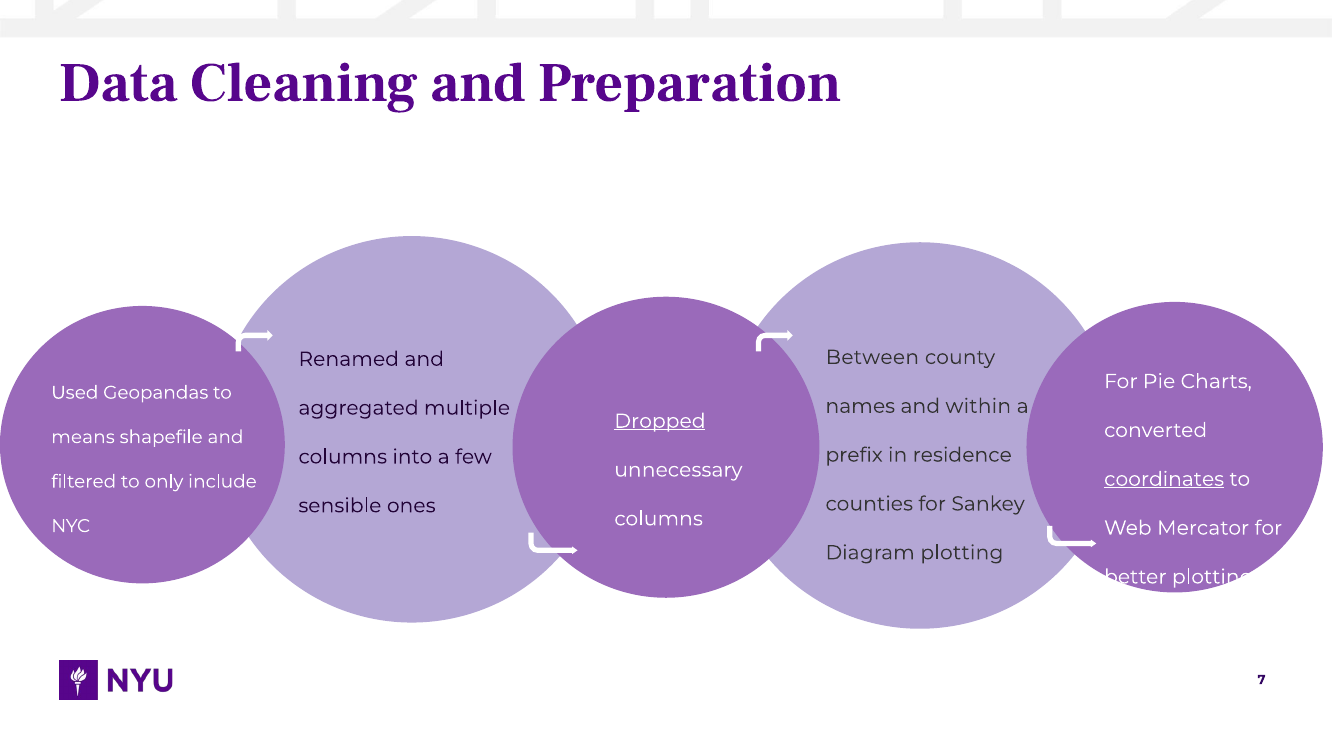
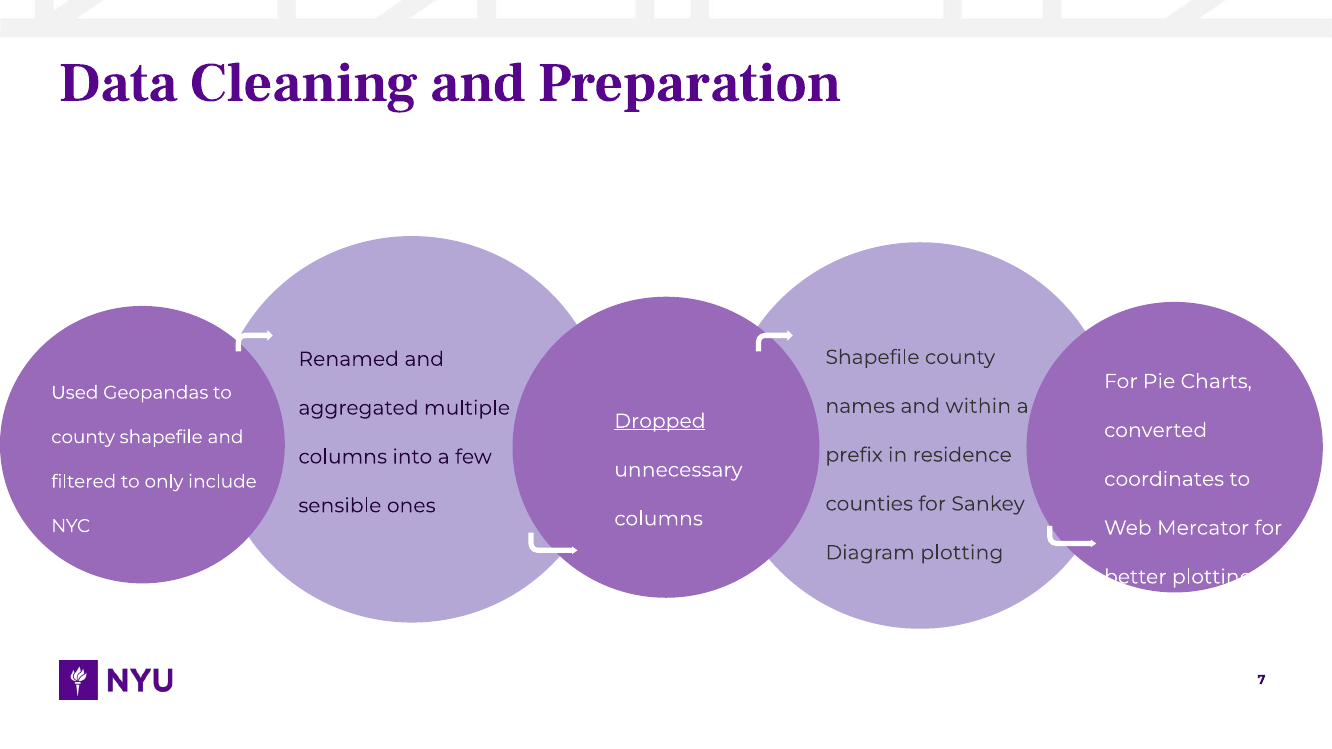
Between: Between -> Shapefile (873, 357)
means: means -> county (83, 437)
coordinates underline: present -> none (1164, 479)
